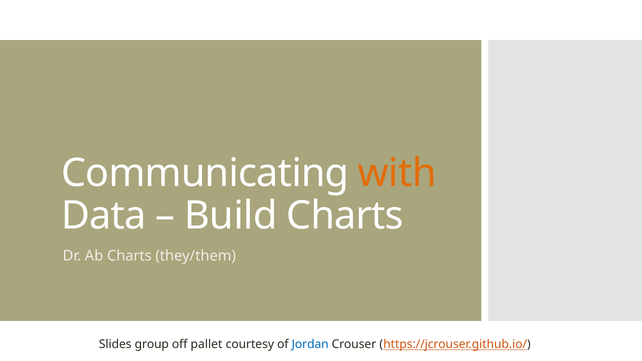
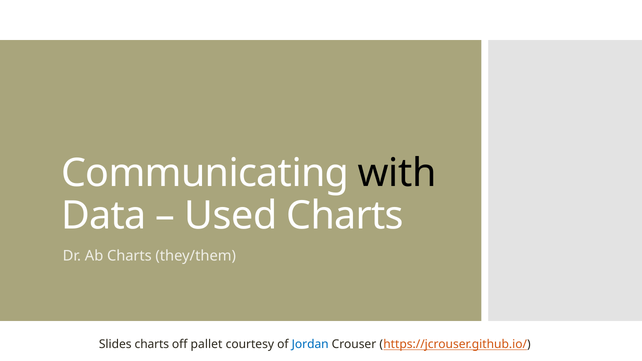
with colour: orange -> black (397, 173)
Build: Build -> Used (231, 216)
Slides group: group -> charts (152, 344)
